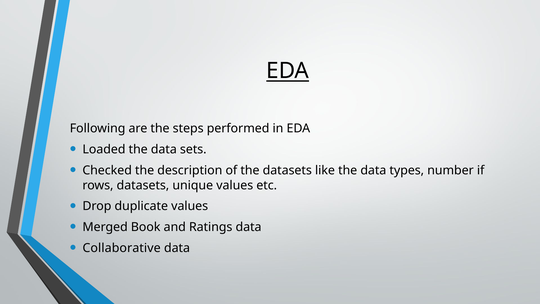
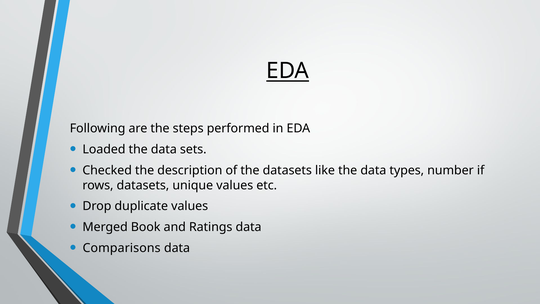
Collaborative: Collaborative -> Comparisons (122, 248)
